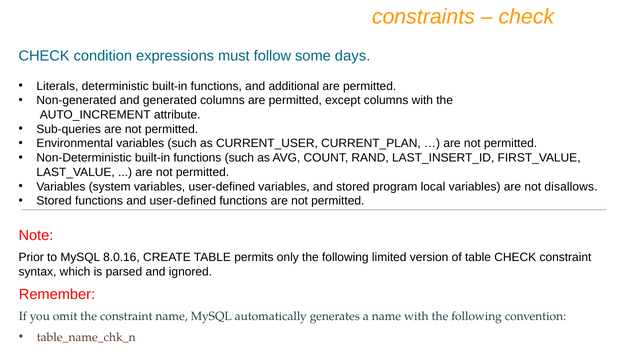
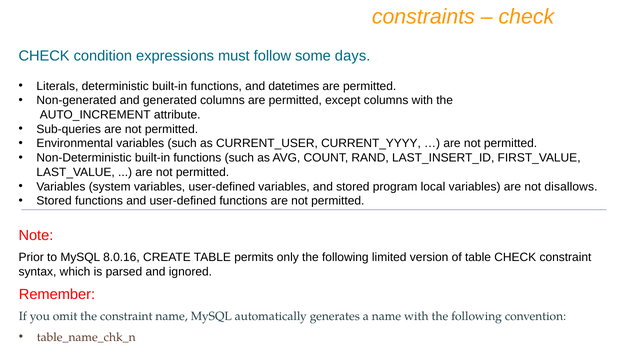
additional: additional -> datetimes (294, 86)
CURRENT_PLAN: CURRENT_PLAN -> CURRENT_YYYY (371, 144)
